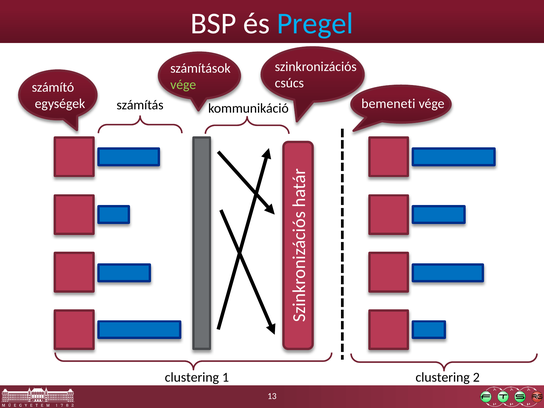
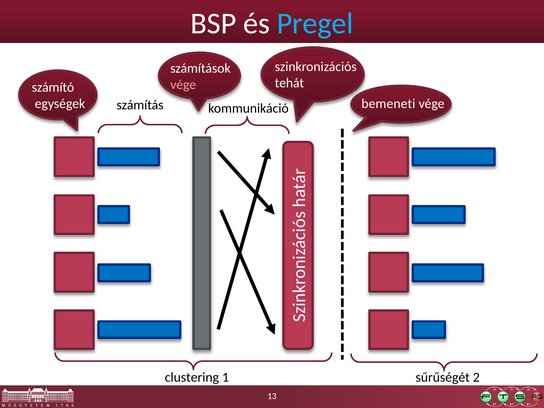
csúcs: csúcs -> tehát (289, 83)
vége colour: light green -> pink (183, 85)
1 clustering: clustering -> sűrűségét (443, 377)
